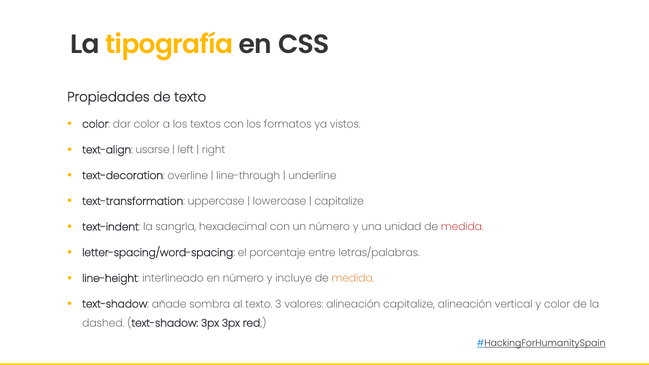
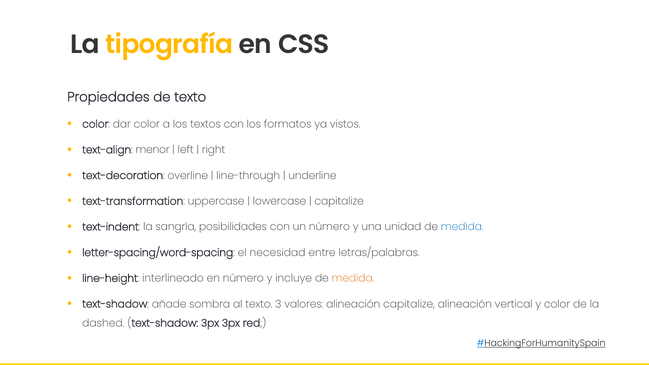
usarse: usarse -> menor (153, 150)
hexadecimal: hexadecimal -> posibilidades (233, 227)
medida colour: red -> blue (462, 227)
porcentaje: porcentaje -> necesidad (277, 253)
